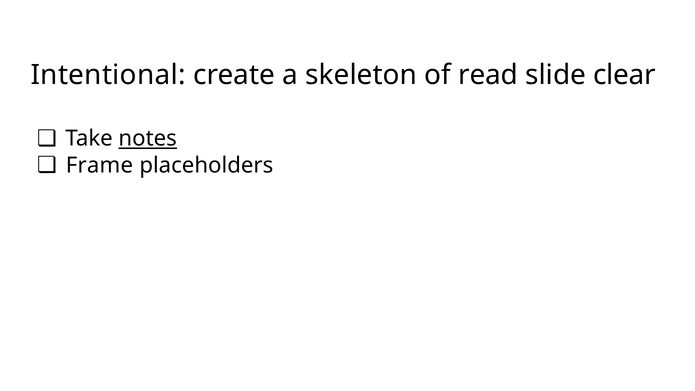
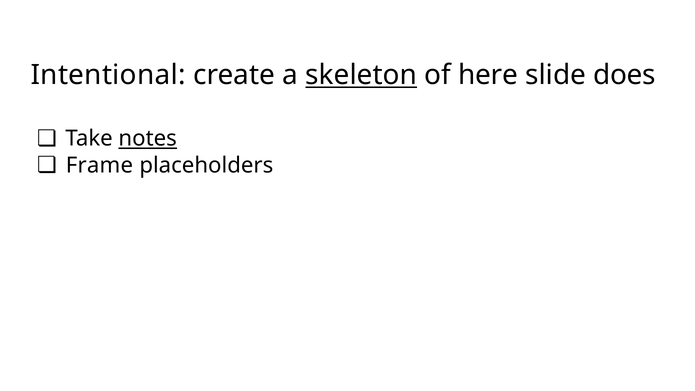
skeleton underline: none -> present (361, 75)
read: read -> here (488, 75)
clear: clear -> does (624, 75)
